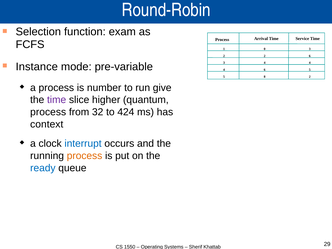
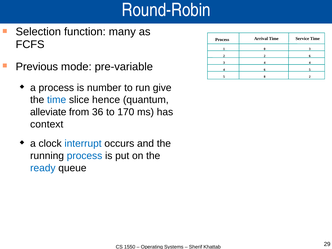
exam: exam -> many (122, 32)
Instance: Instance -> Previous (37, 67)
time colour: purple -> blue (57, 100)
higher: higher -> hence (106, 100)
process: process -> alleviate (48, 112)
32: 32 -> 36 (98, 112)
424: 424 -> 170 (126, 112)
process colour: orange -> blue (85, 156)
